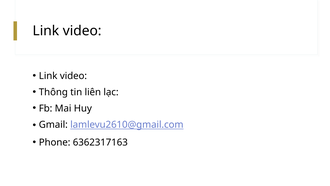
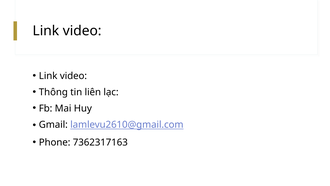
6362317163: 6362317163 -> 7362317163 (100, 142)
